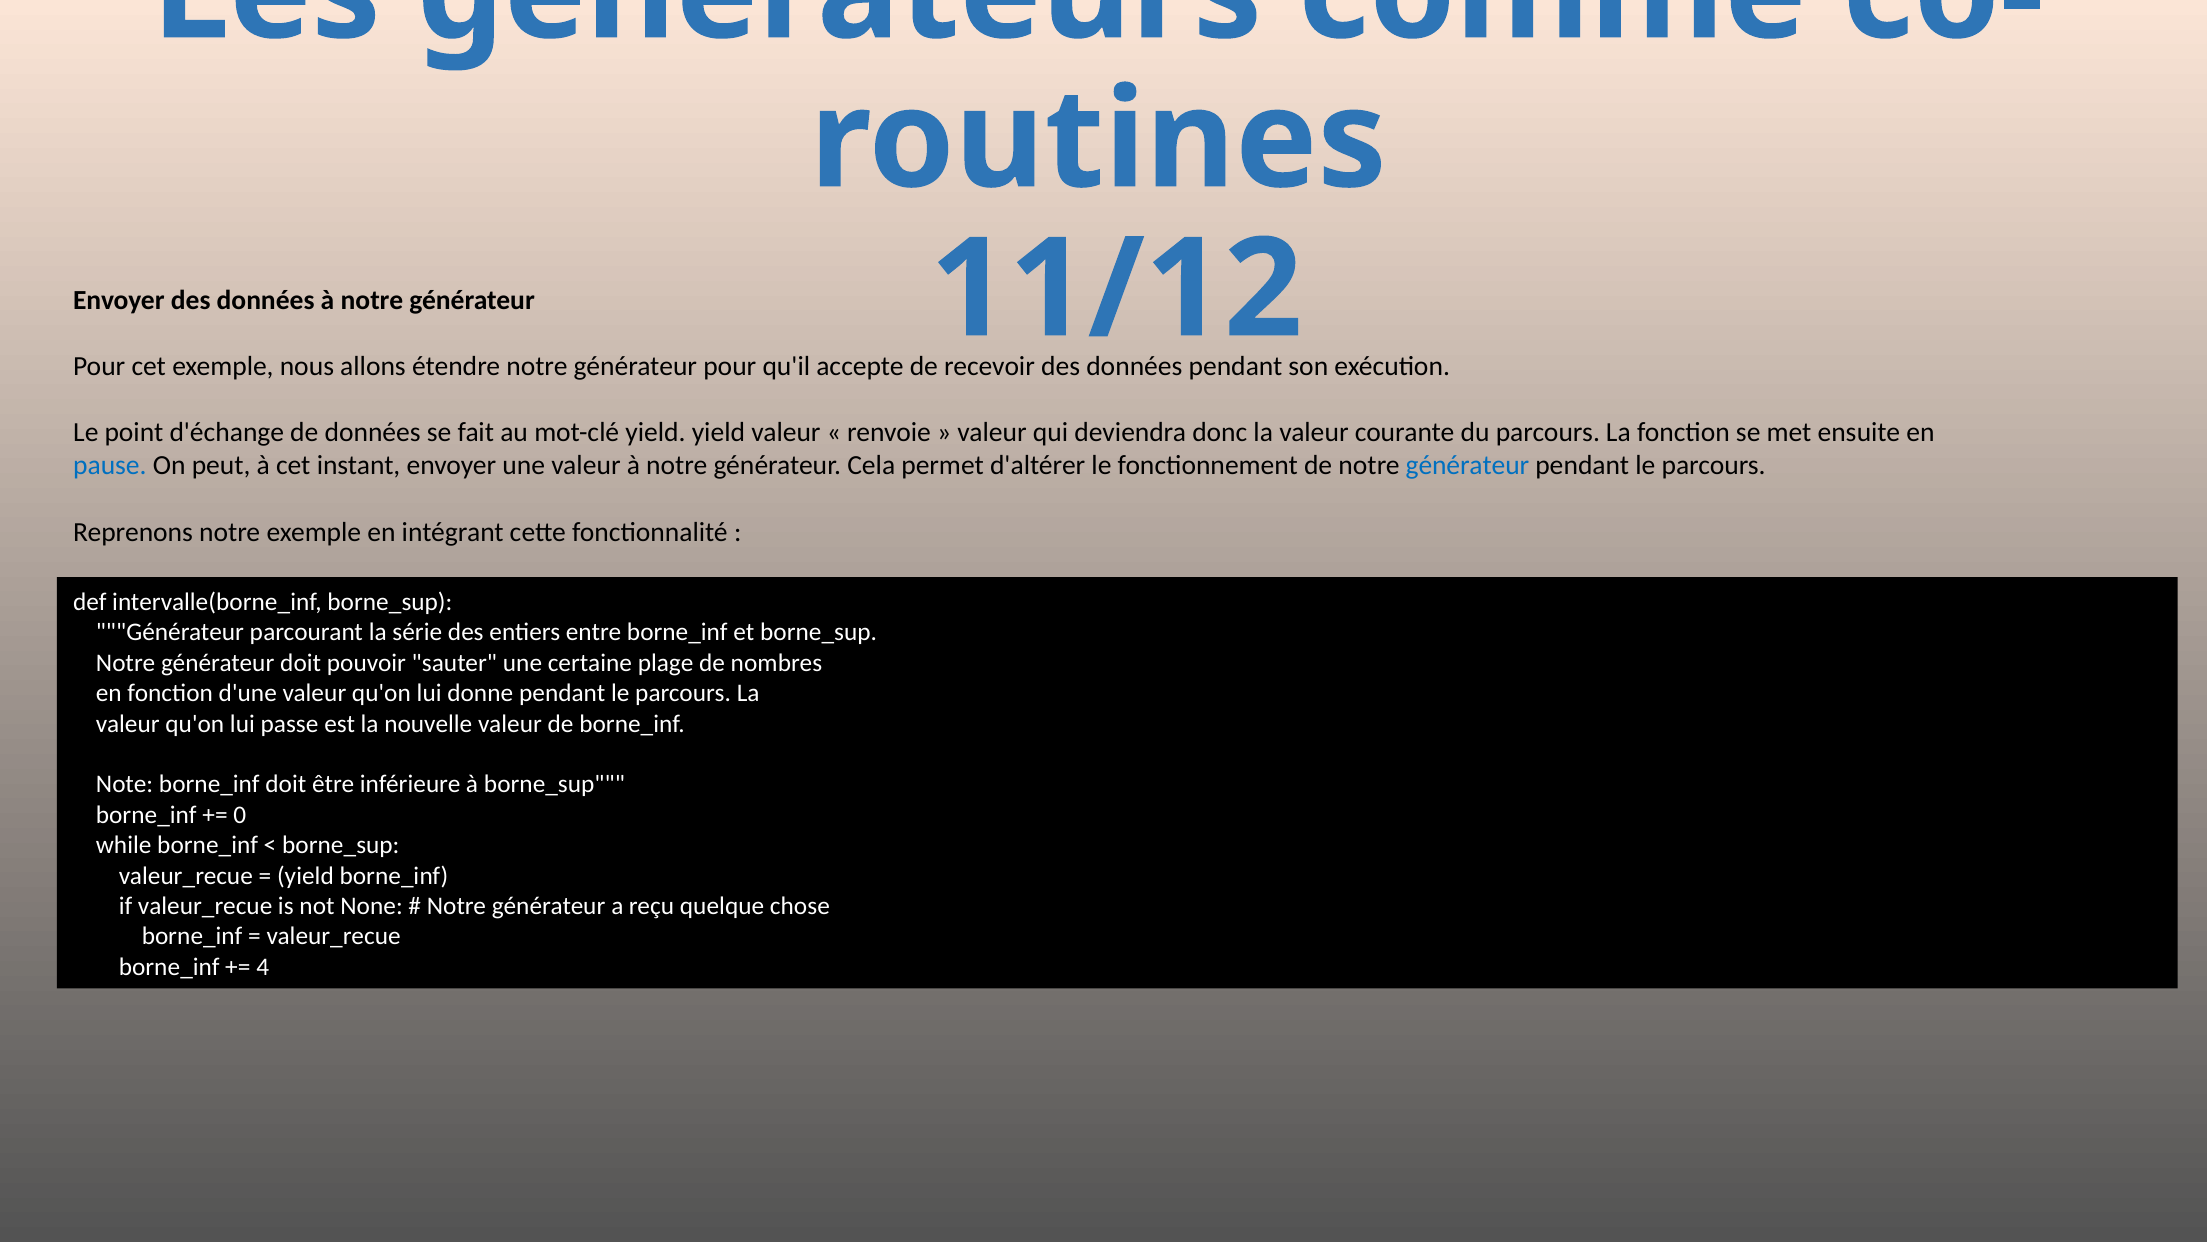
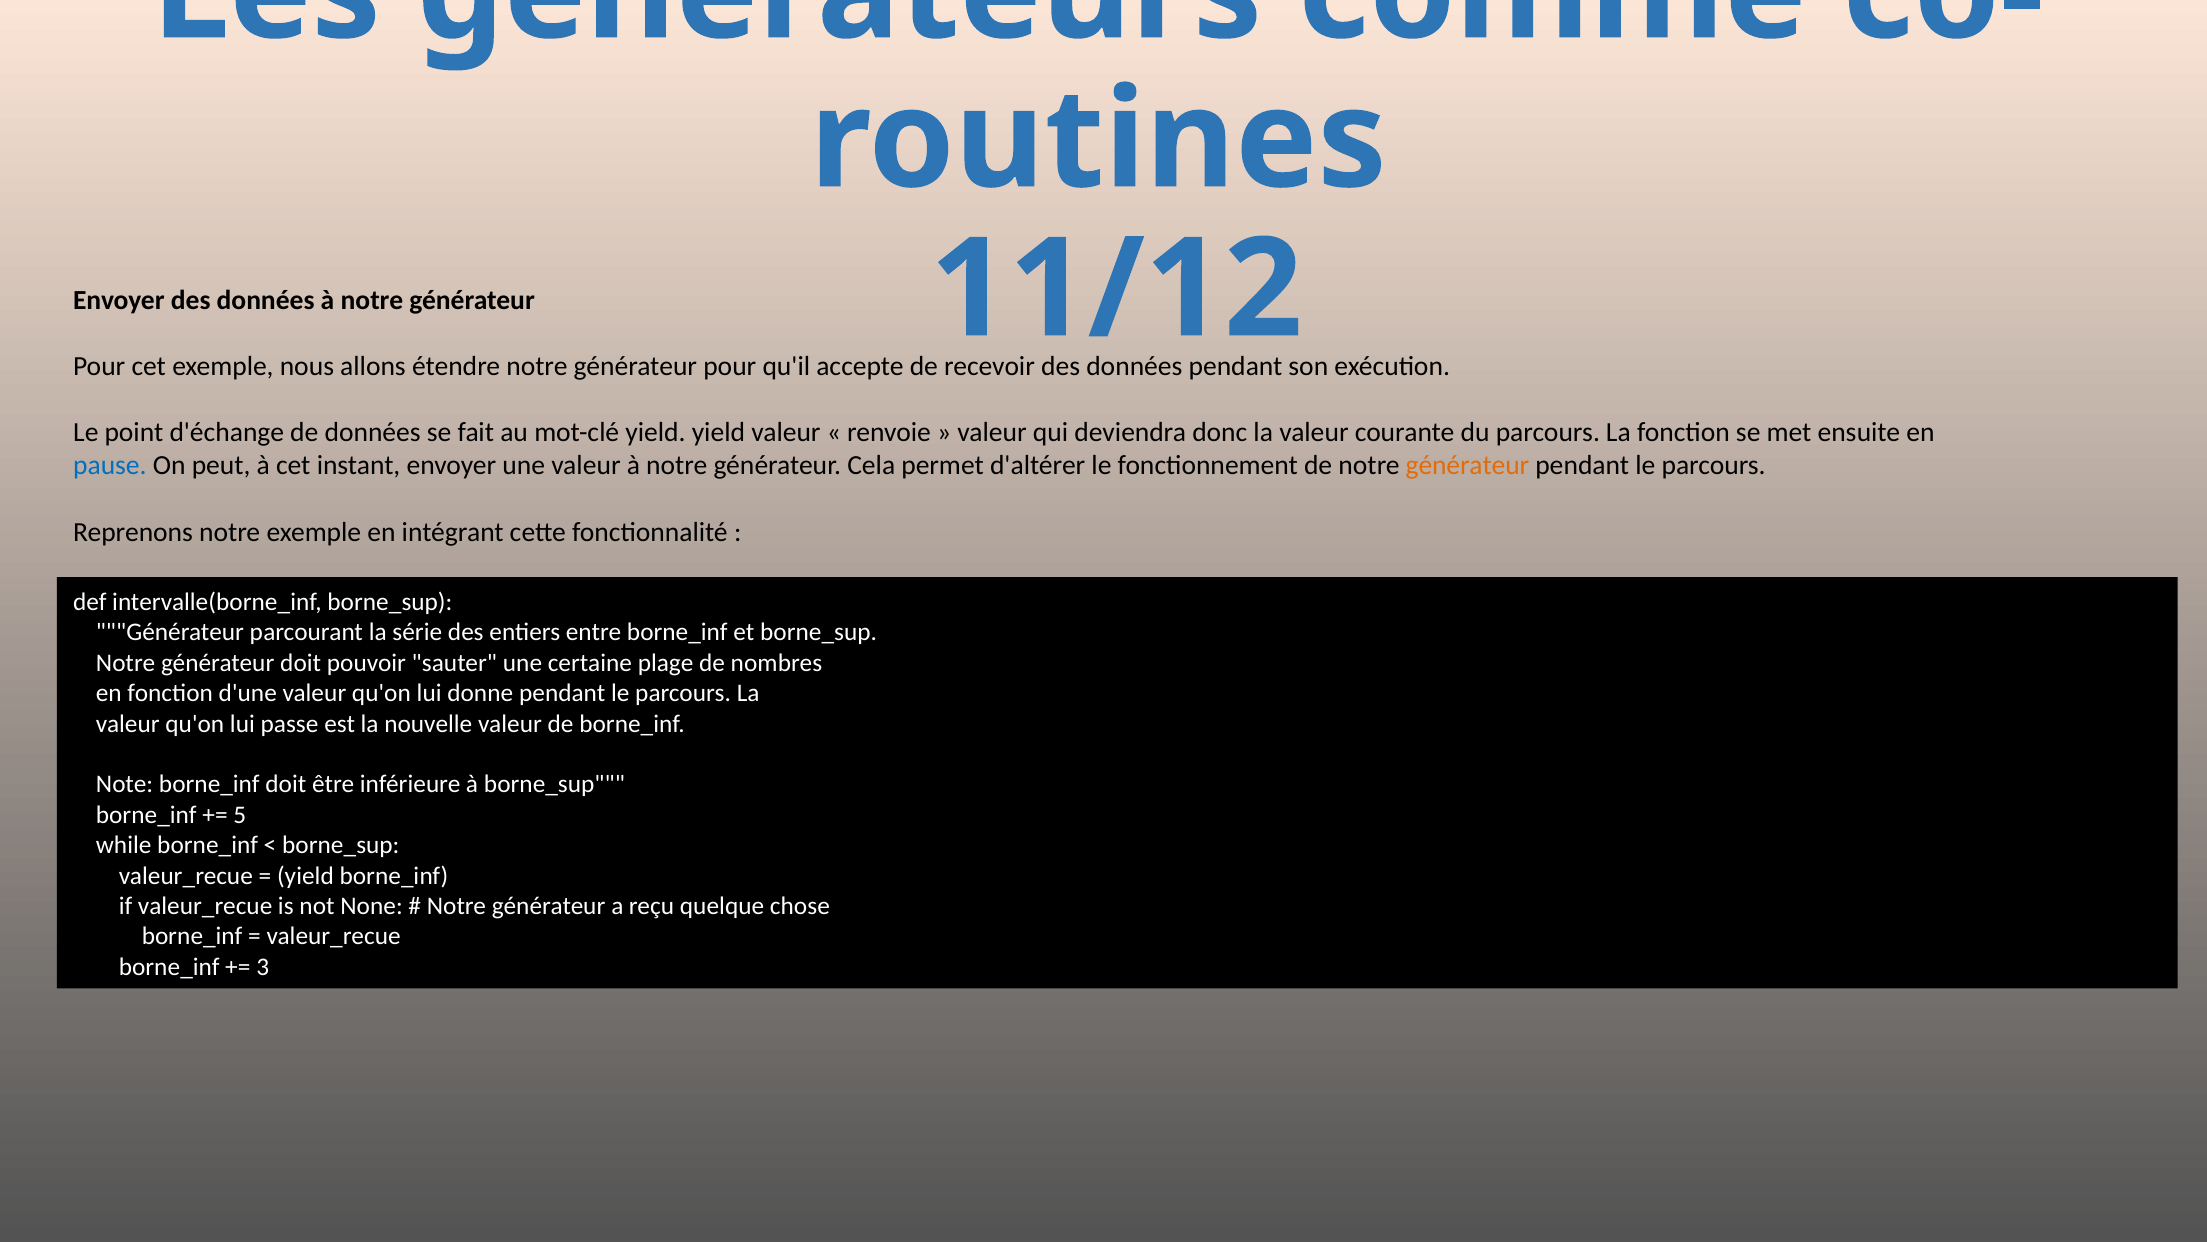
générateur colour: blue -> orange (1467, 466)
0: 0 -> 5 (240, 815)
4: 4 -> 3 (263, 966)
